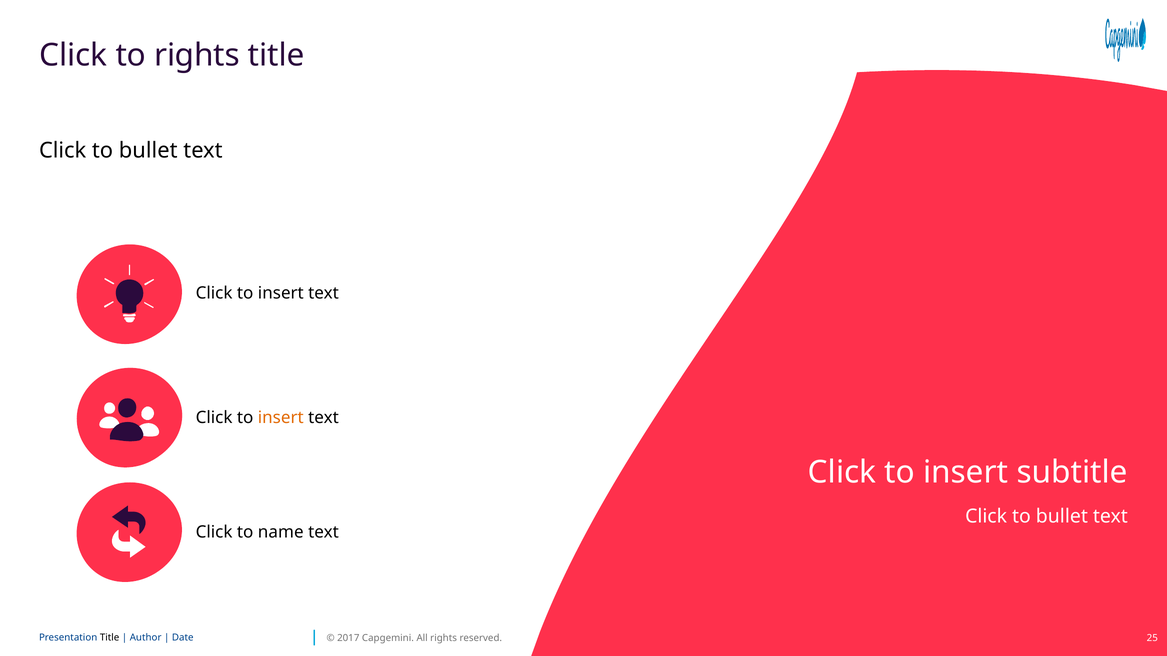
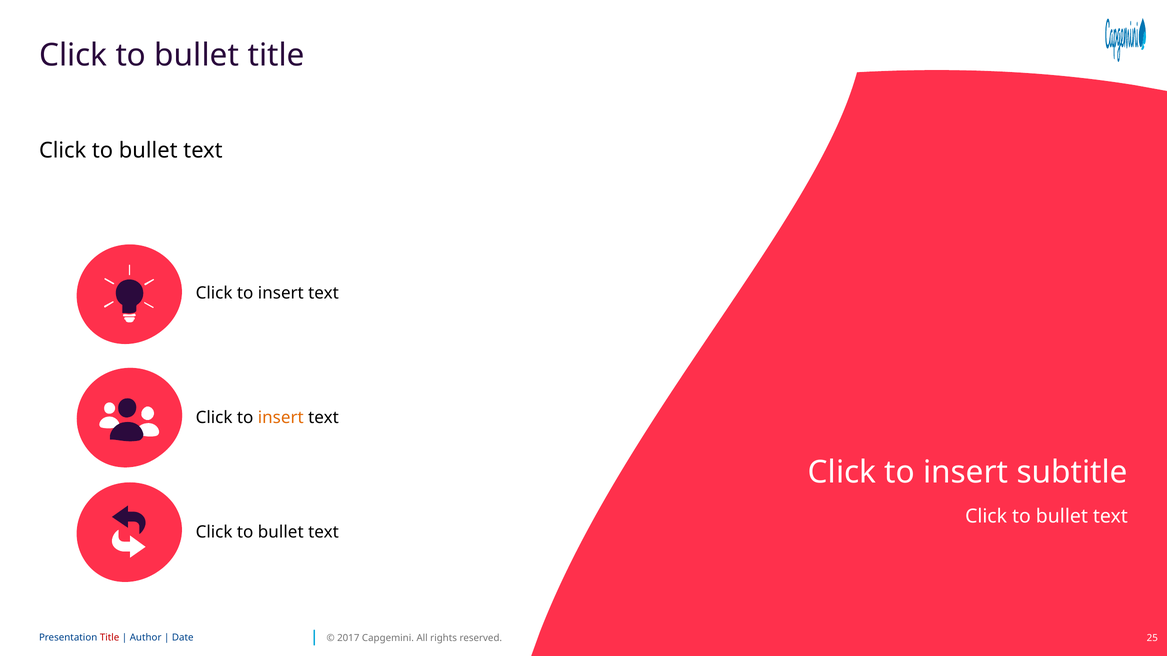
rights: rights -> bullet (197, 56)
name: name -> bullet (281, 533)
Title colour: black -> red (110, 638)
